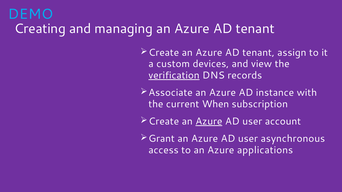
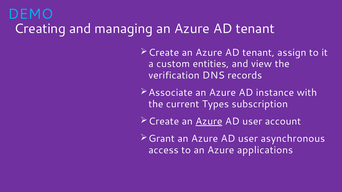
devices: devices -> entities (211, 64)
verification underline: present -> none (174, 75)
When: When -> Types (215, 104)
